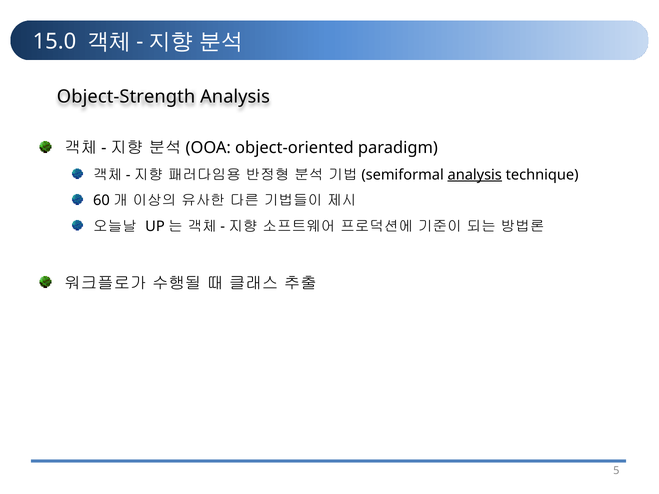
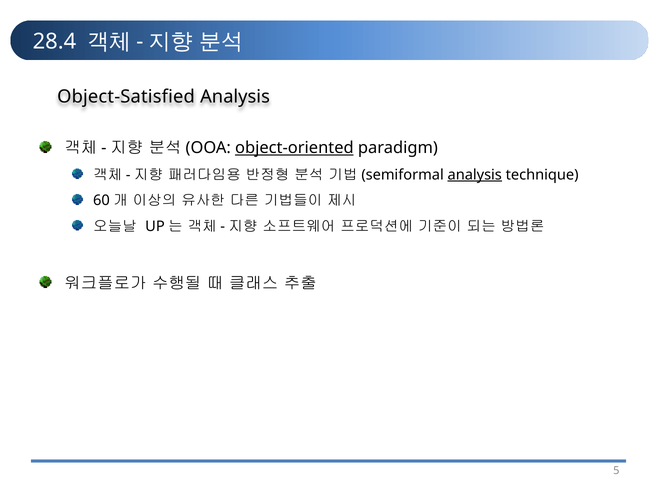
15.0: 15.0 -> 28.4 (54, 42)
Object-Strength: Object-Strength -> Object-Satisfied (126, 97)
object-oriented underline: none -> present (294, 148)
